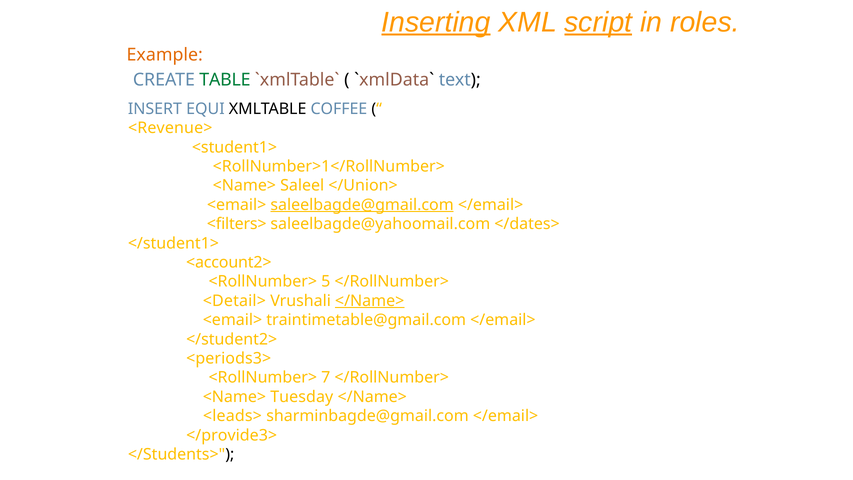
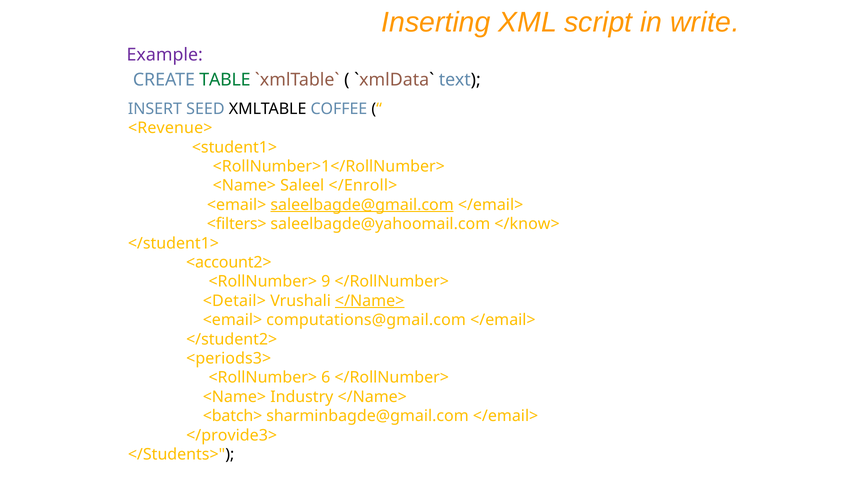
Inserting underline: present -> none (436, 22)
script underline: present -> none (598, 22)
roles: roles -> write (705, 22)
Example colour: orange -> purple (165, 55)
EQUI: EQUI -> SEED (205, 109)
</Union>: </Union> -> </Enroll> (363, 186)
</dates>: </dates> -> </know> (527, 224)
5: 5 -> 9 (326, 282)
traintimetable@gmail.com: traintimetable@gmail.com -> computations@gmail.com (366, 320)
7: 7 -> 6 (326, 377)
Tuesday: Tuesday -> Industry (302, 397)
<leads>: <leads> -> <batch> (233, 416)
